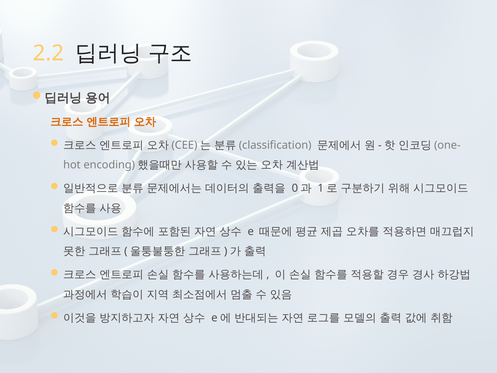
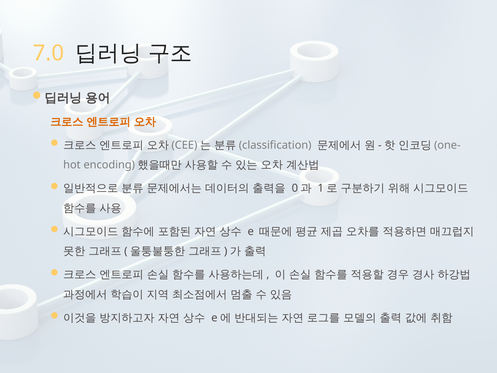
2.2: 2.2 -> 7.0 (49, 53)
